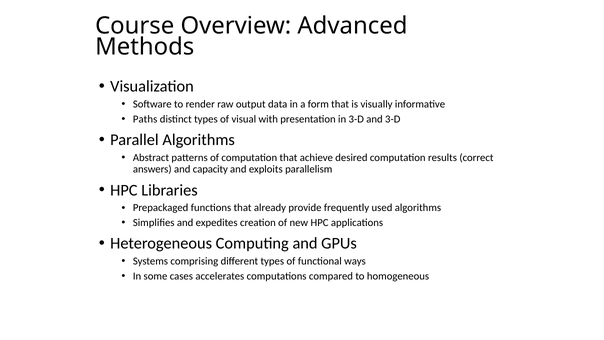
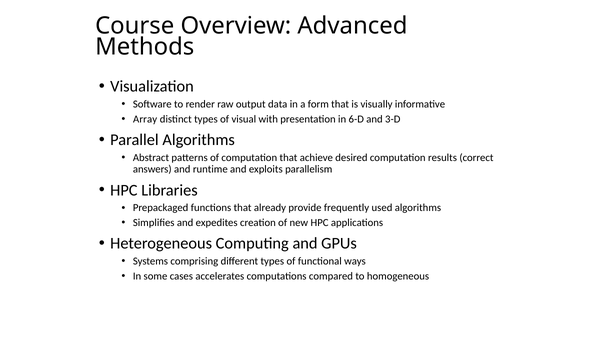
Paths: Paths -> Array (145, 119)
in 3-D: 3-D -> 6-D (356, 119)
capacity: capacity -> runtime (210, 169)
